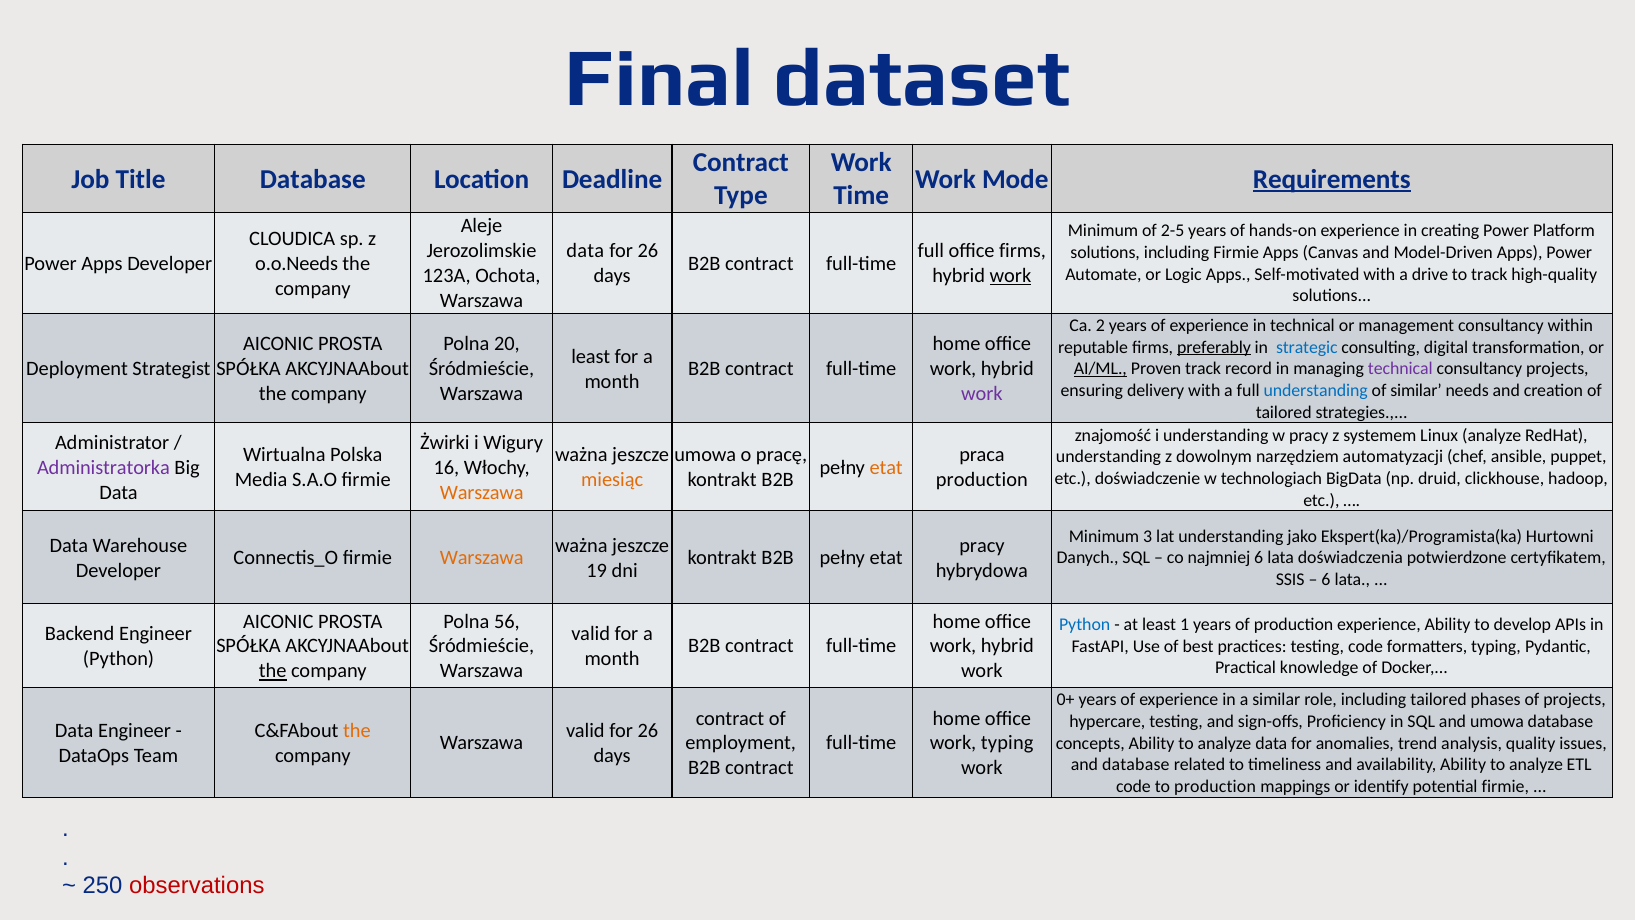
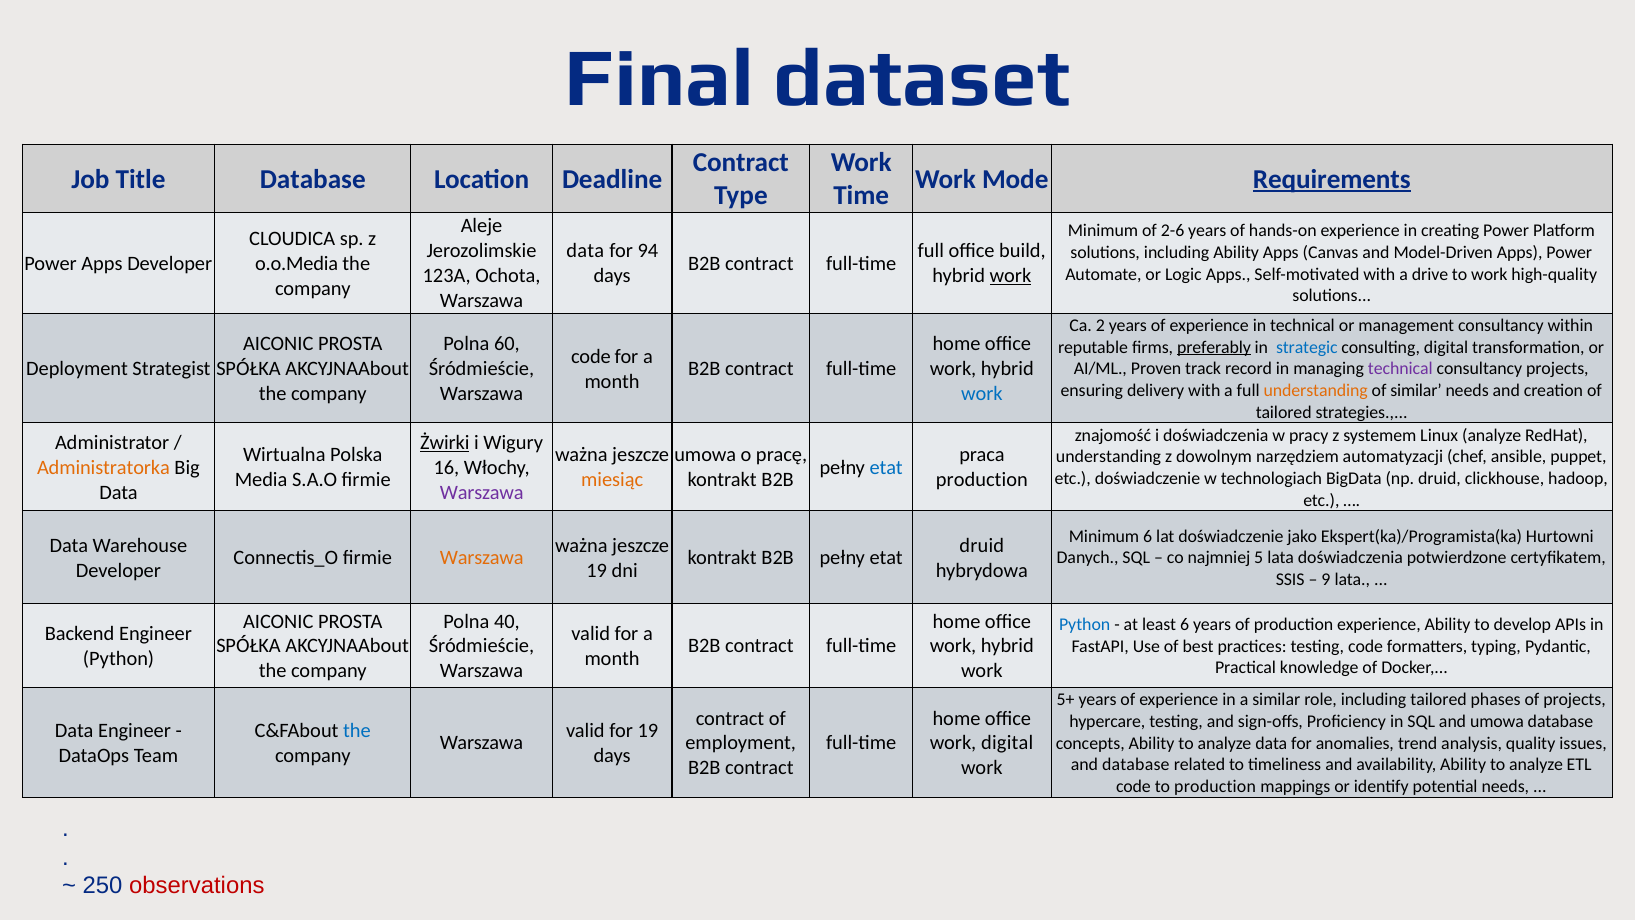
2-5: 2-5 -> 2-6 (1173, 231)
26: 26 -> 94 (648, 251)
office firms: firms -> build (1022, 251)
including Firmie: Firmie -> Ability (1236, 253)
o.o.Needs: o.o.Needs -> o.o.Media (297, 263)
to track: track -> work (1489, 274)
20: 20 -> 60 (507, 344)
least: least -> code (591, 356)
AI/ML underline: present -> none (1100, 369)
understanding colour: blue -> orange (1316, 390)
work colour: purple -> blue (982, 394)
i understanding: understanding -> doświadczenia (1216, 435)
Żwirki underline: none -> present (445, 443)
Administratorka colour: purple -> orange (103, 468)
etat colour: orange -> blue (886, 468)
Warszawa colour: orange -> purple (482, 492)
Minimum 3: 3 -> 6 (1148, 536)
lat understanding: understanding -> doświadczenie (1231, 536)
pracy: pracy -> druid (982, 545)
najmniej 6: 6 -> 5 (1259, 558)
6: 6 -> 9 (1326, 579)
56: 56 -> 40 (507, 621)
least 1: 1 -> 6 (1185, 624)
the underline: present -> none (273, 671)
0+: 0+ -> 5+ (1066, 700)
the colour: orange -> blue (357, 731)
valid for 26: 26 -> 19 (648, 731)
work typing: typing -> digital (1007, 743)
potential firmie: firmie -> needs (1505, 786)
